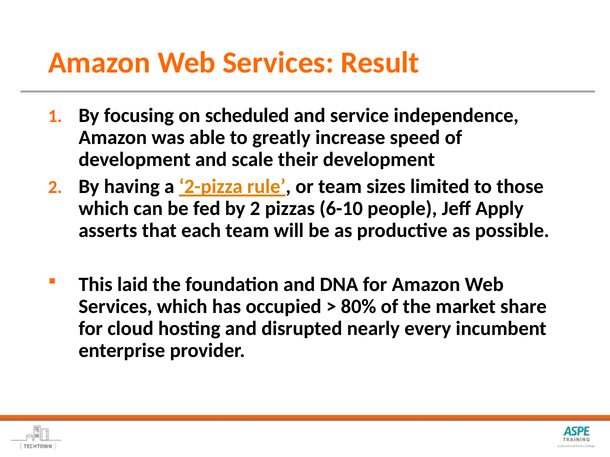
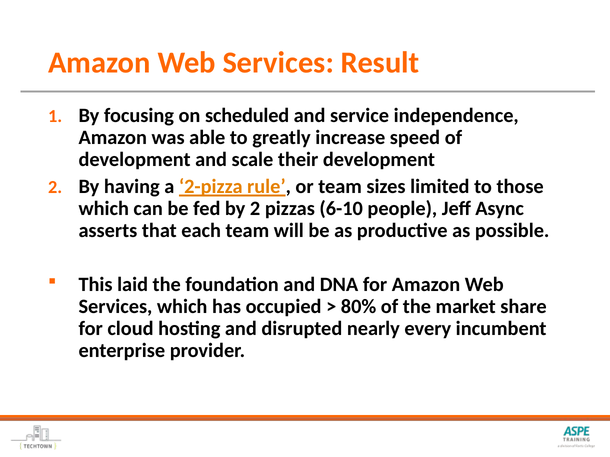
Apply: Apply -> Async (500, 209)
